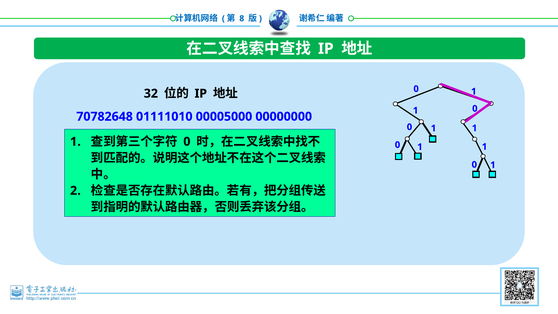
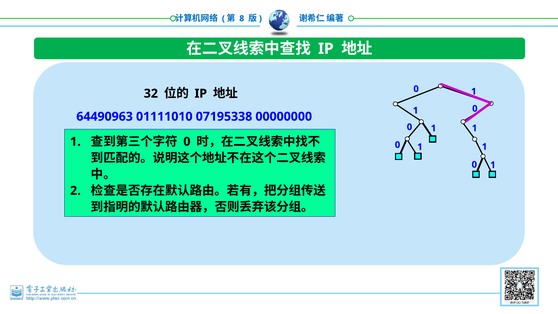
70782648: 70782648 -> 64490963 (105, 117)
00005000: 00005000 -> 07195338 (224, 117)
